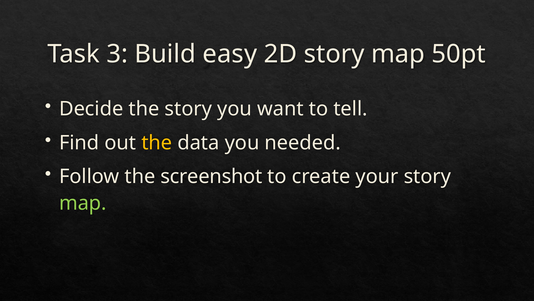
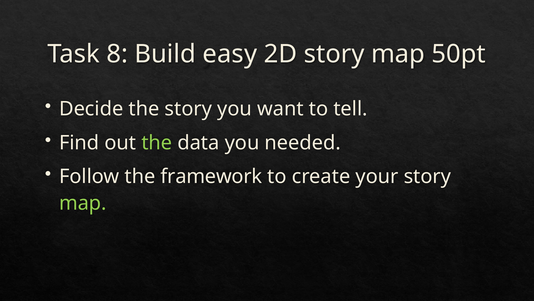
3: 3 -> 8 (117, 54)
the colour: yellow -> light green (157, 143)
screenshot: screenshot -> framework (211, 176)
